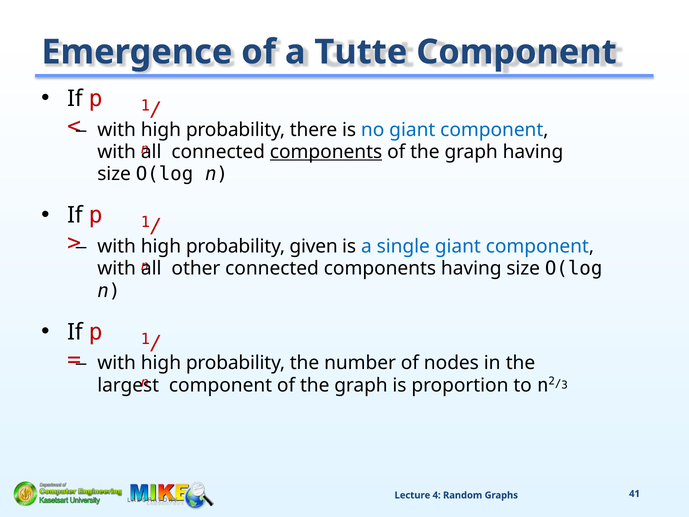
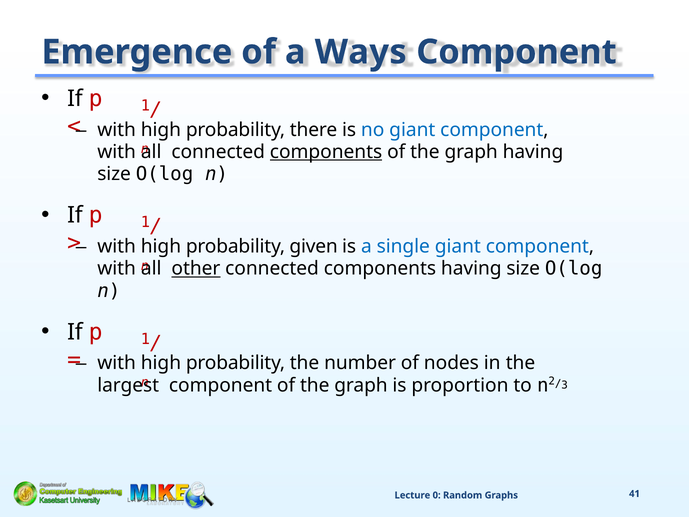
Tutte: Tutte -> Ways (361, 52)
other underline: none -> present (196, 269)
4: 4 -> 0 (437, 495)
